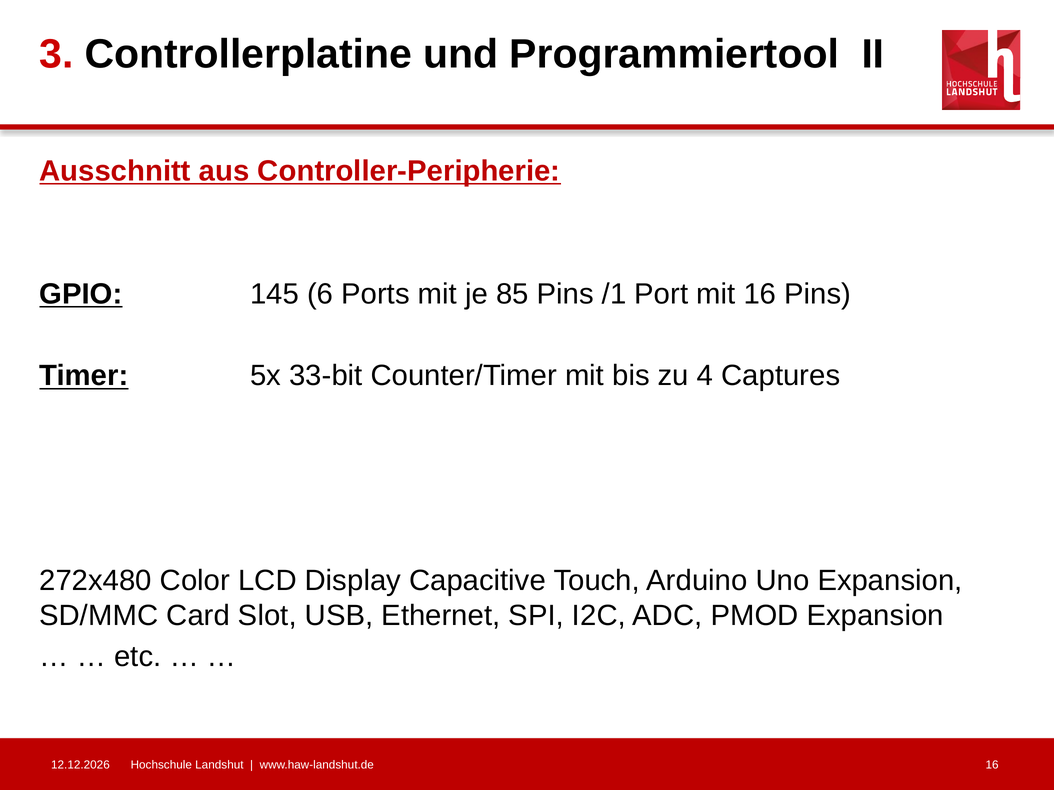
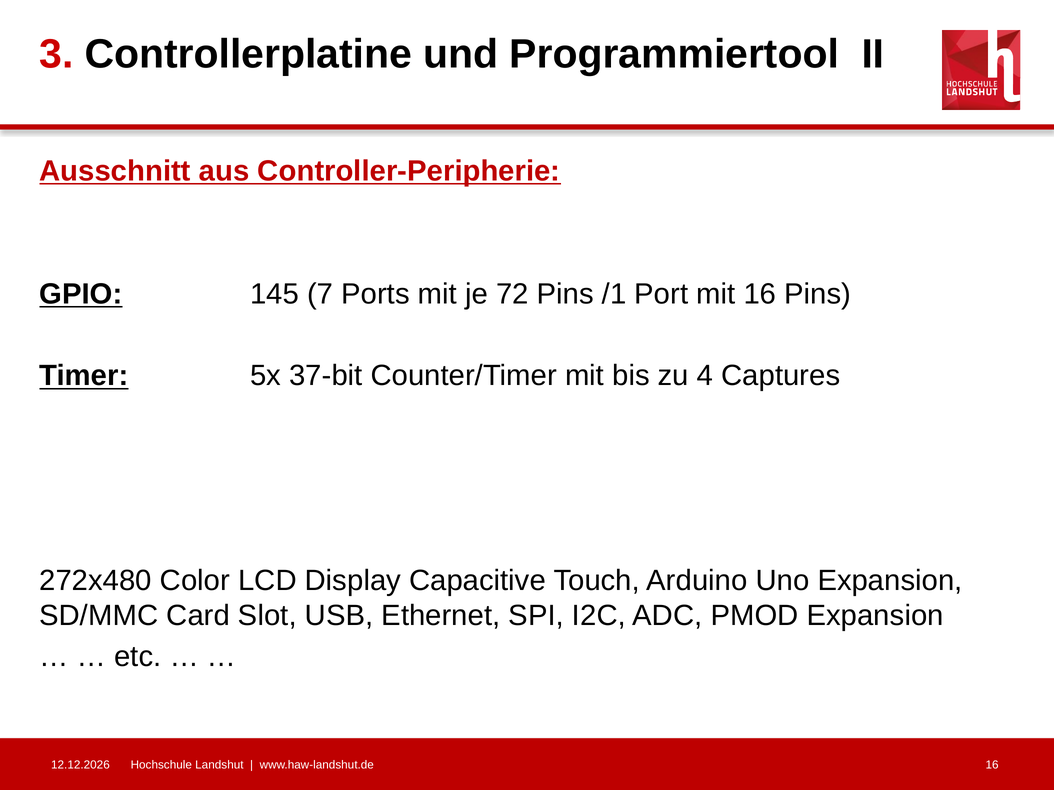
6: 6 -> 7 (320, 294)
85: 85 -> 72 (512, 294)
33-bit: 33-bit -> 37-bit (326, 376)
